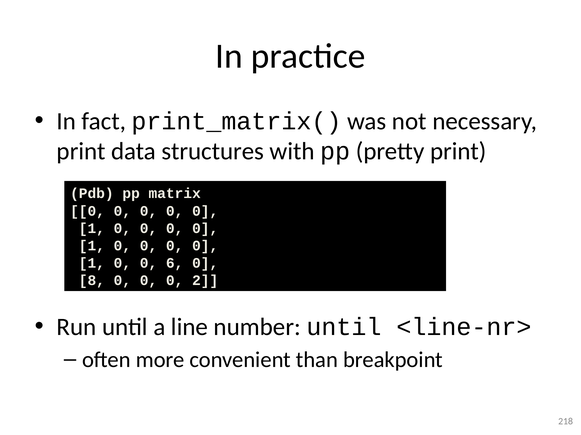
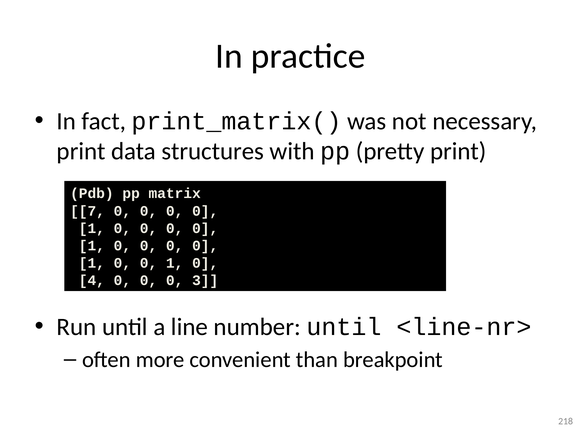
0: 0 -> 7 (88, 211)
1 0 0 6: 6 -> 1 (175, 264)
8: 8 -> 4 (92, 281)
2: 2 -> 3 (205, 281)
